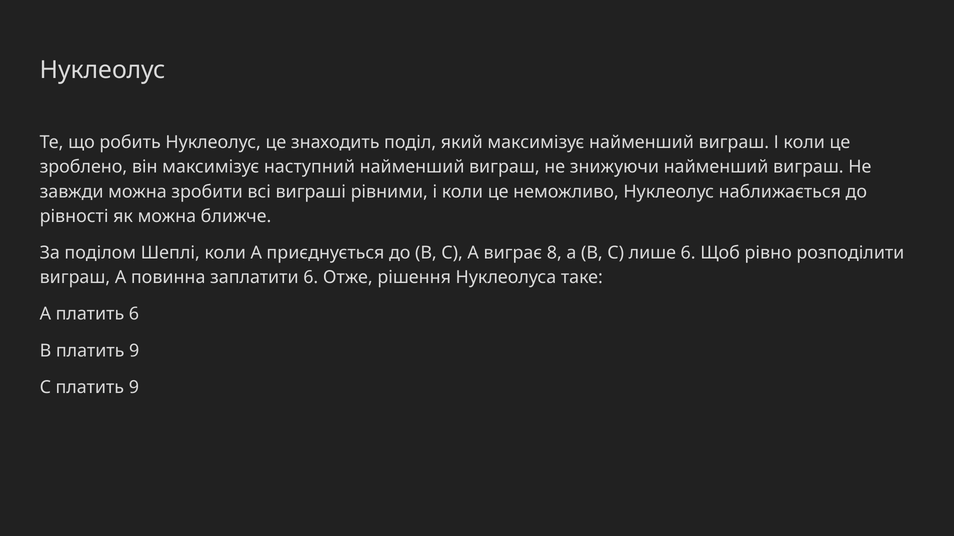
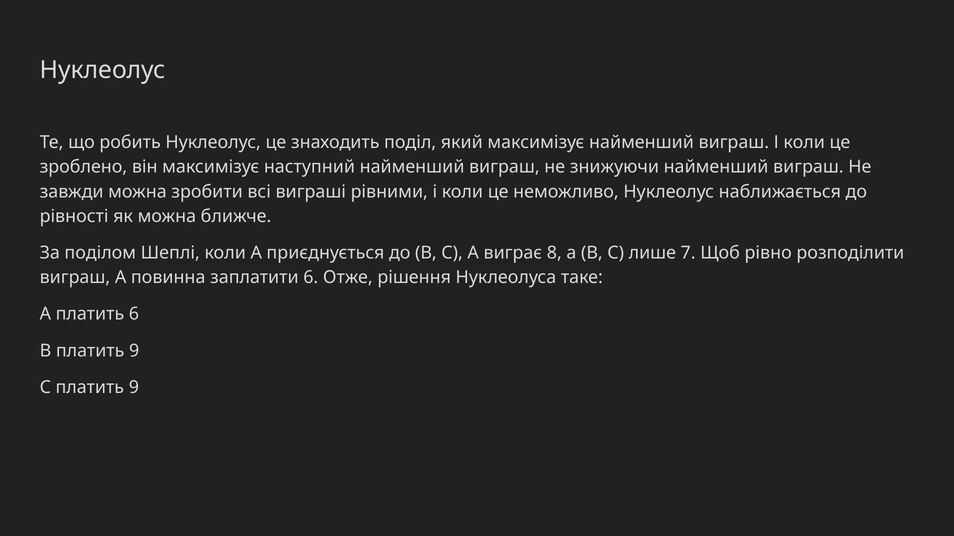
лише 6: 6 -> 7 (688, 253)
